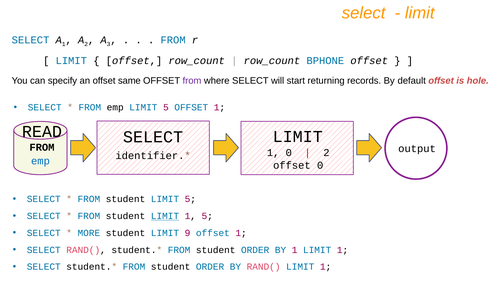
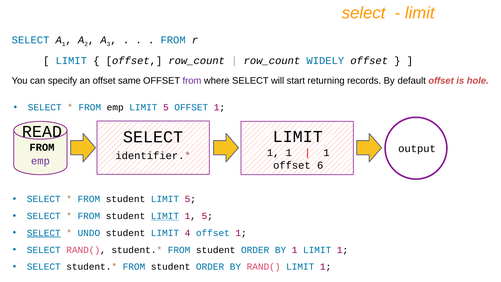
BPHONE: BPHONE -> WIDELY (325, 61)
1 0: 0 -> 1 (289, 153)
2: 2 -> 1 (326, 153)
emp colour: blue -> purple (40, 161)
offset 0: 0 -> 6 (320, 165)
SELECT underline: none -> present (44, 233)
MORE: MORE -> UNDO (89, 233)
9: 9 -> 4 (188, 233)
